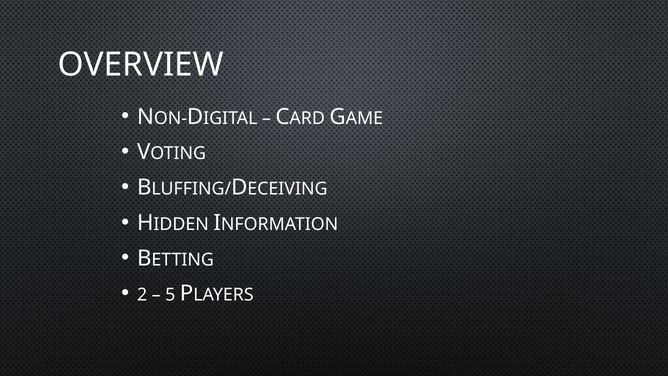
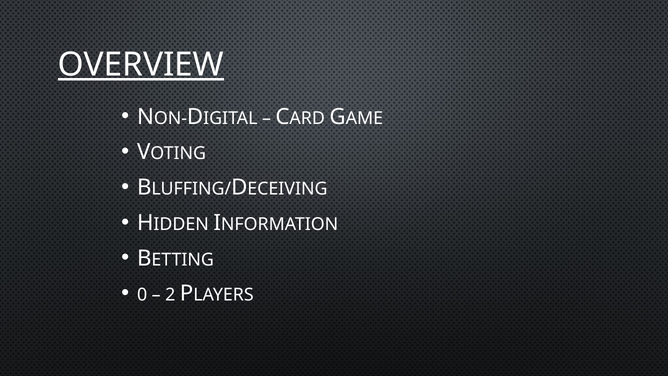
OVERVIEW underline: none -> present (141, 65)
2: 2 -> 0 (142, 295)
5: 5 -> 2 (170, 295)
